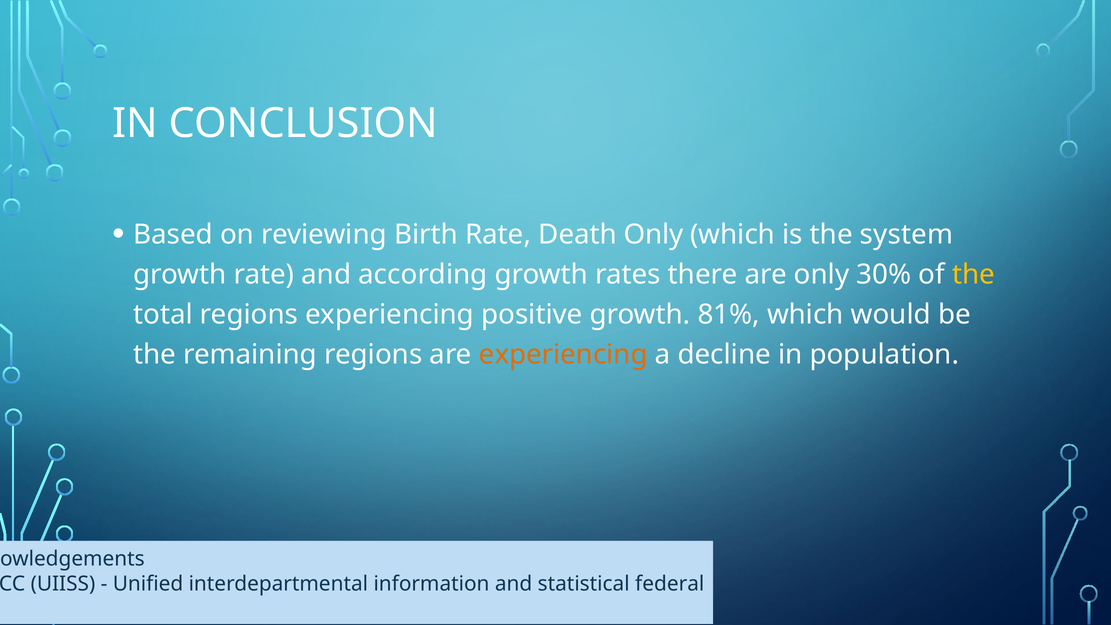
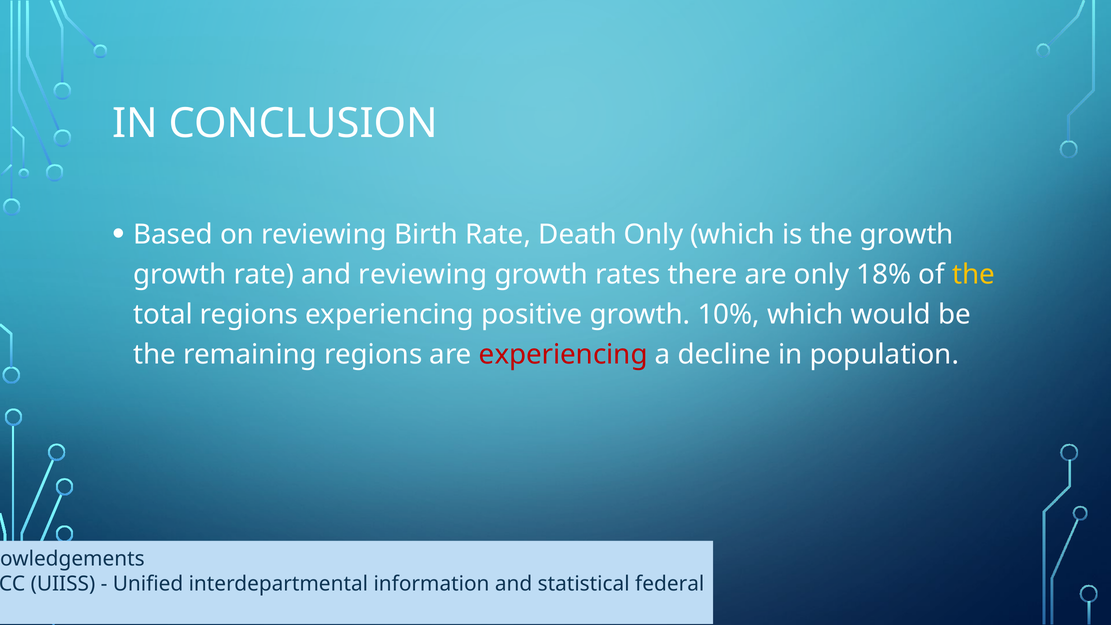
the system: system -> growth (907, 234)
and according: according -> reviewing (423, 274)
30%: 30% -> 18% (884, 274)
81%: 81% -> 10% (729, 314)
experiencing colour: orange -> red (563, 354)
